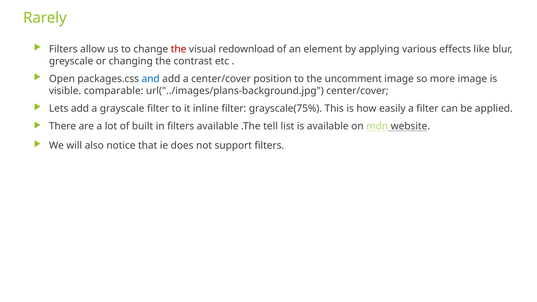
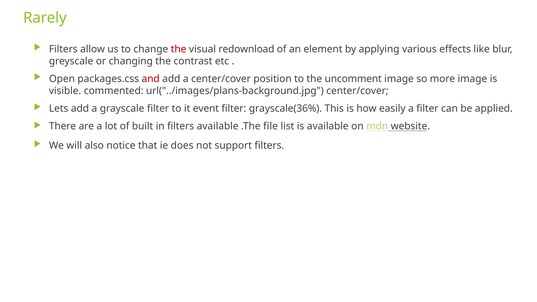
and colour: blue -> red (151, 79)
comparable: comparable -> commented (114, 91)
inline: inline -> event (206, 109)
grayscale(75%: grayscale(75% -> grayscale(36% (285, 109)
tell: tell -> file (271, 126)
